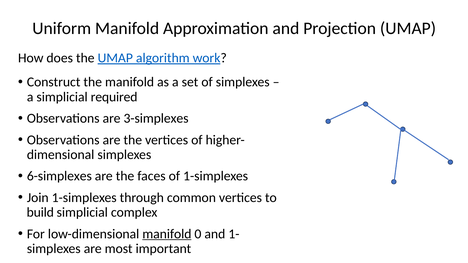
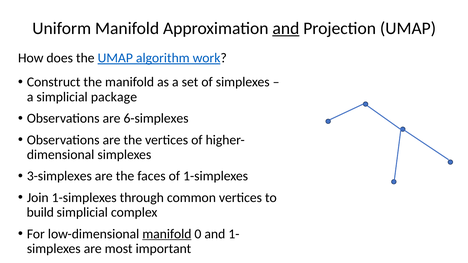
and underline: none -> present (286, 28)
required: required -> package (114, 97)
3-simplexes: 3-simplexes -> 6-simplexes (156, 118)
6-simplexes: 6-simplexes -> 3-simplexes (59, 176)
